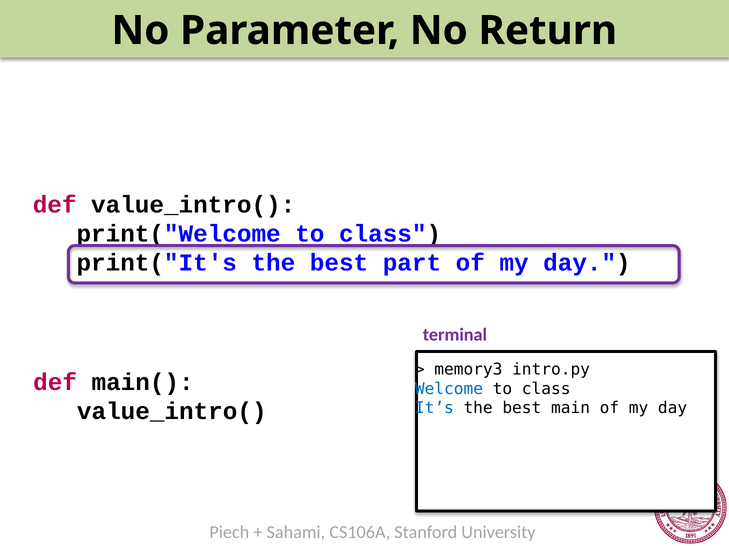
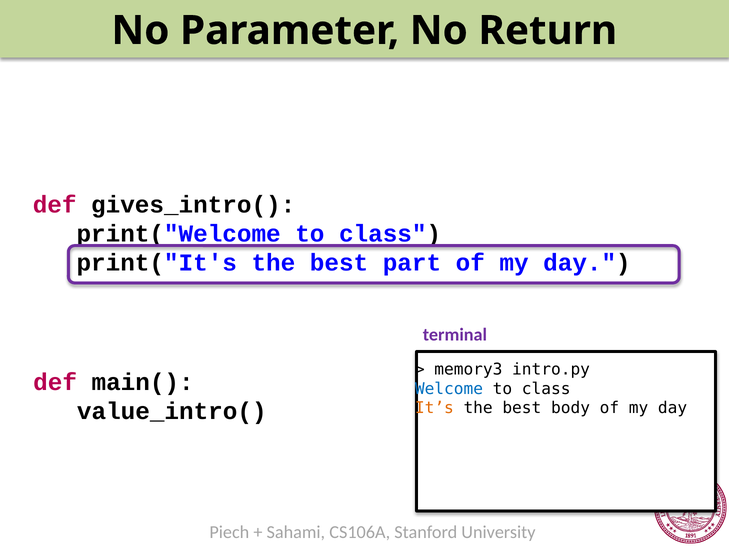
def value_intro(: value_intro( -> gives_intro( (193, 205)
It’s colour: blue -> orange (434, 409)
main: main -> body (571, 409)
